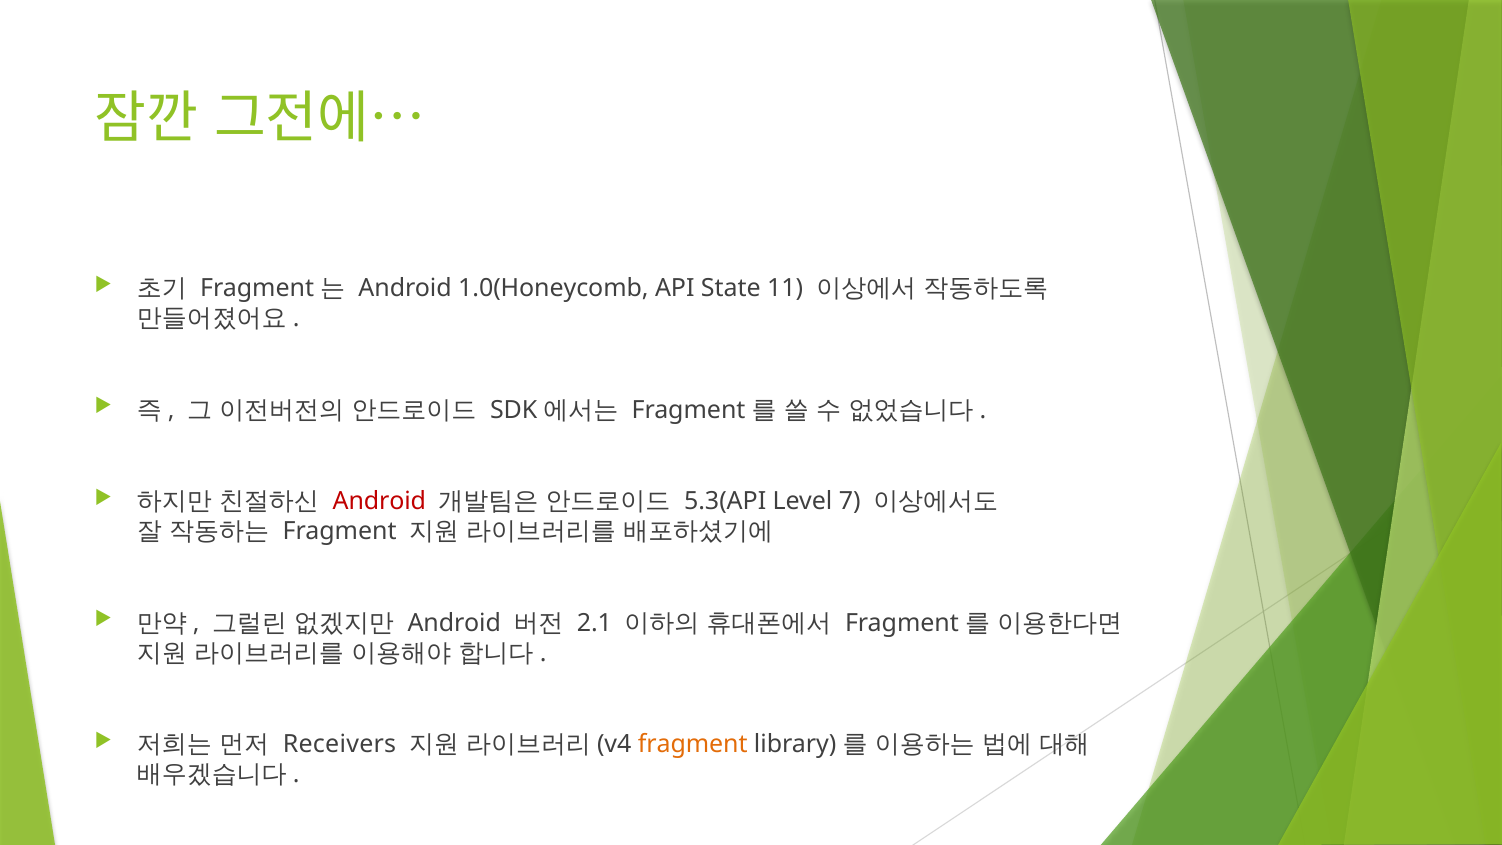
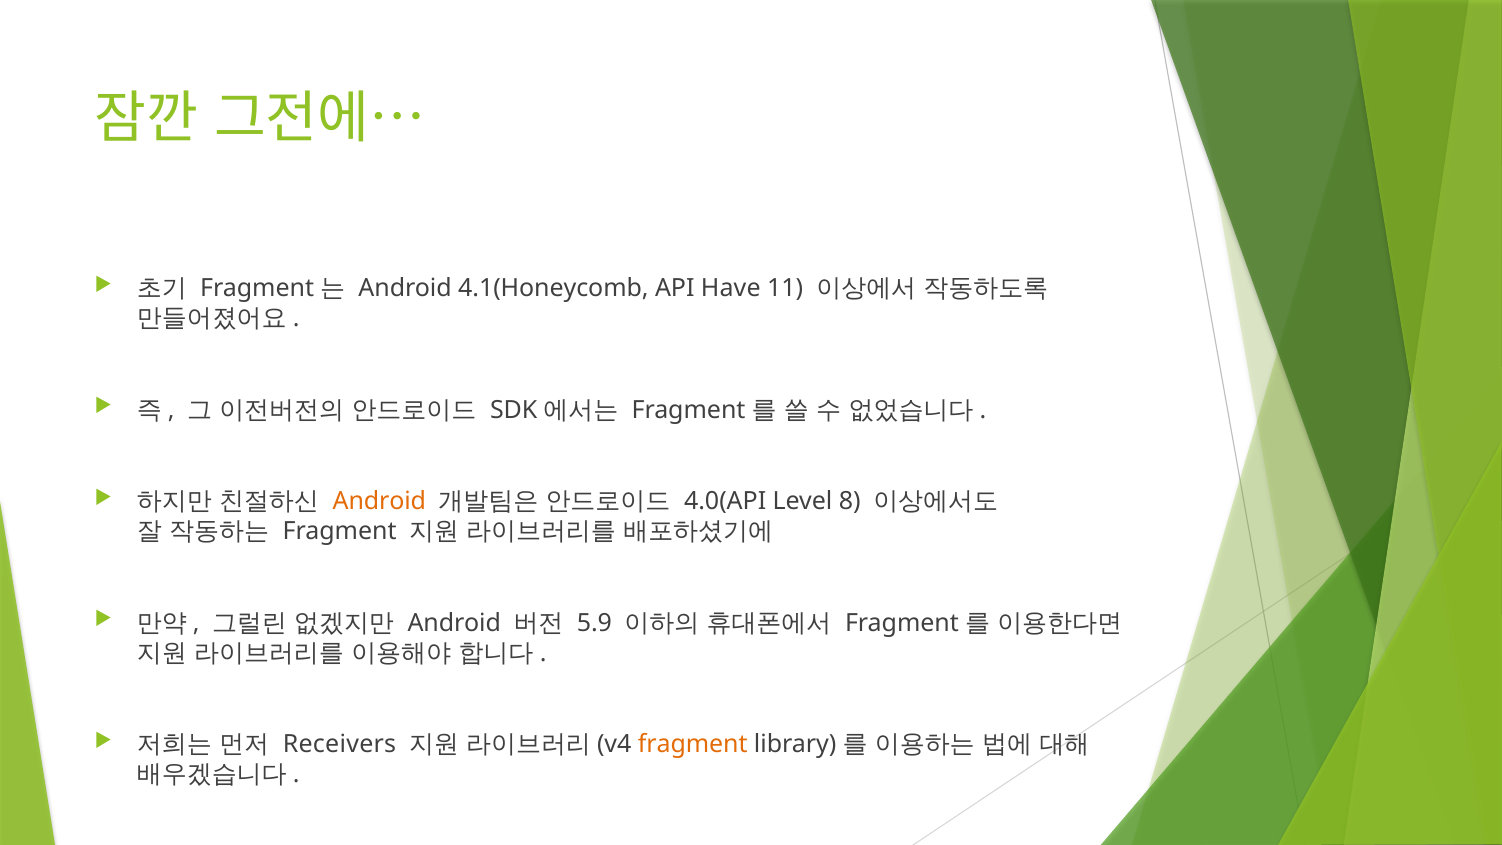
1.0(Honeycomb: 1.0(Honeycomb -> 4.1(Honeycomb (553, 289)
State: State -> Have (731, 289)
Android colour: red -> orange (379, 501)
5.3(API: 5.3(API -> 4.0(API (725, 501)
7: 7 -> 8 (850, 501)
2.1: 2.1 -> 5.9 (594, 623)
